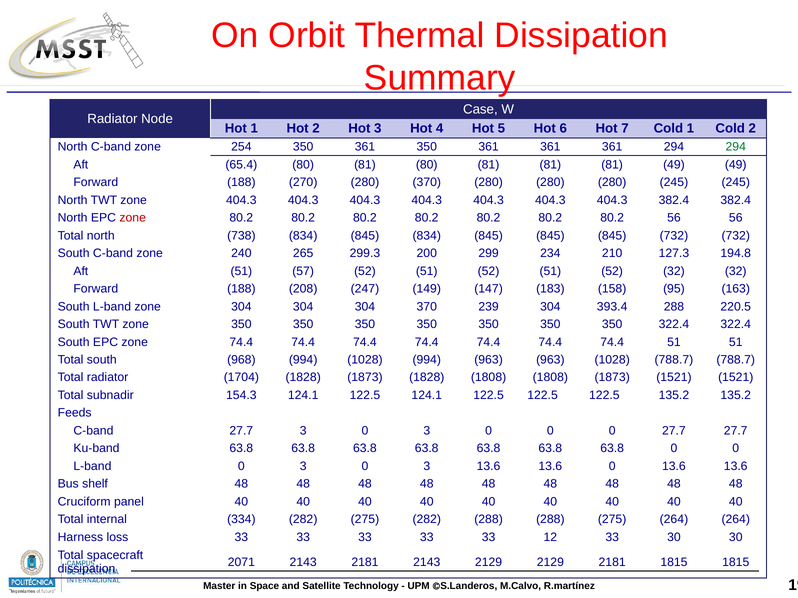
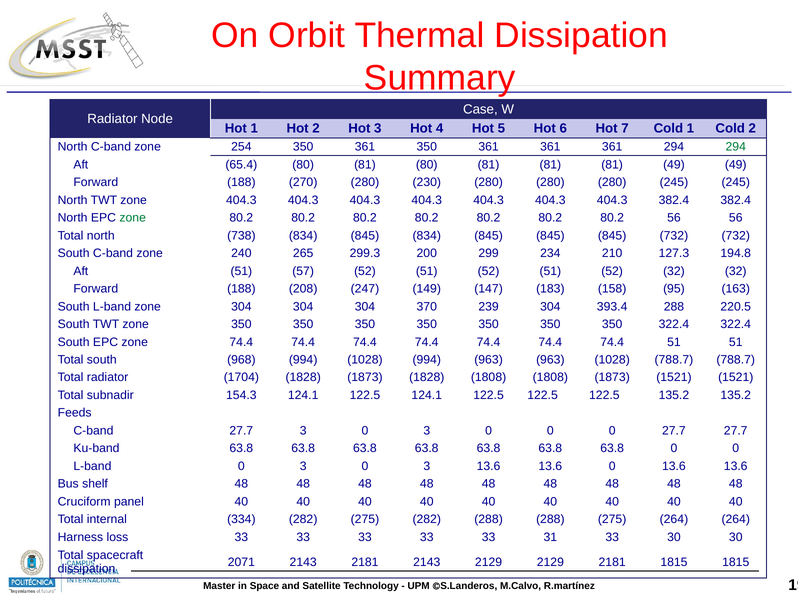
280 370: 370 -> 230 (427, 183)
zone colour: red -> green (133, 218)
12: 12 -> 31 (550, 538)
